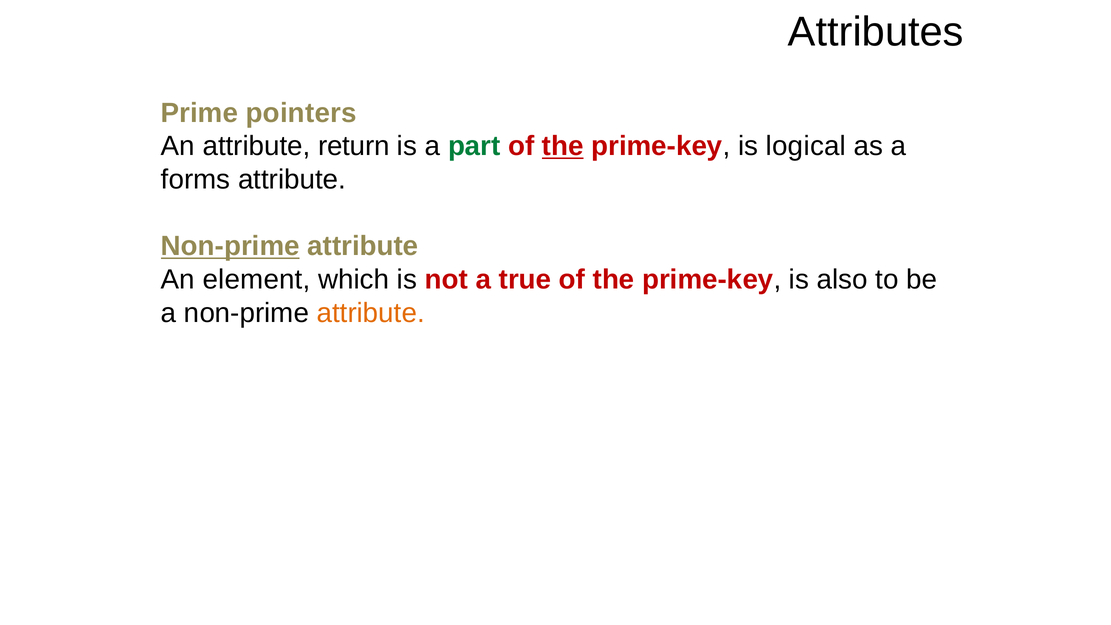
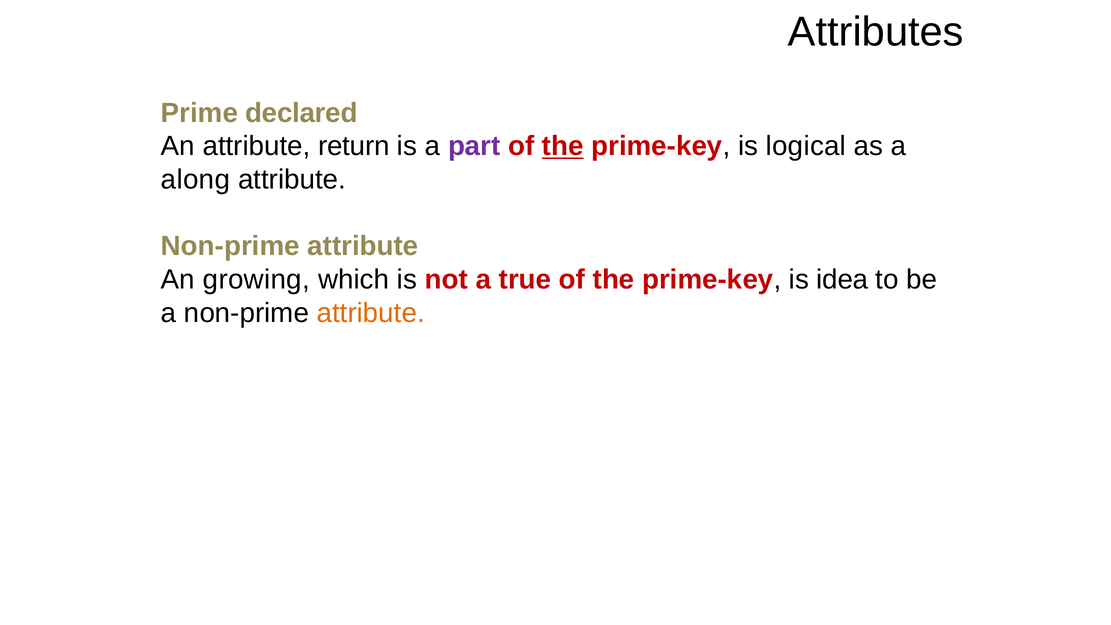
pointers: pointers -> declared (301, 113)
part colour: green -> purple (474, 146)
forms: forms -> along (195, 180)
Non-prime underline: present -> none (230, 246)
element: element -> growing (256, 280)
also: also -> idea (842, 280)
